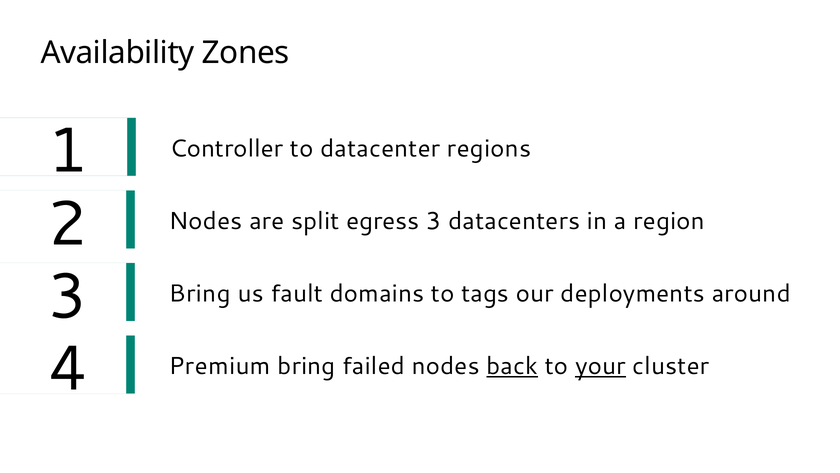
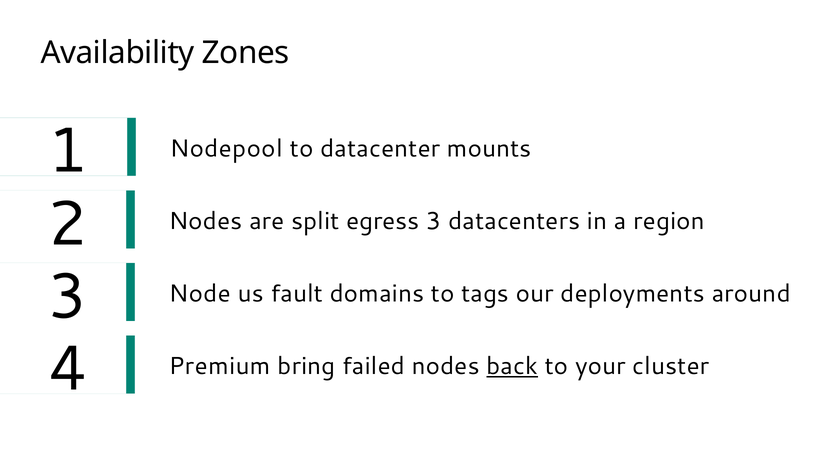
Controller: Controller -> Nodepool (226, 148)
regions: regions -> mounts (489, 148)
Bring: Bring -> Node (200, 293)
your underline: present -> none (600, 366)
